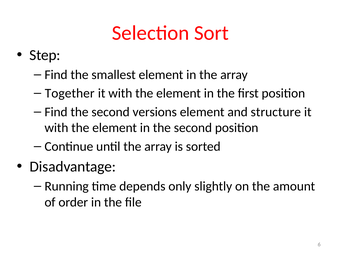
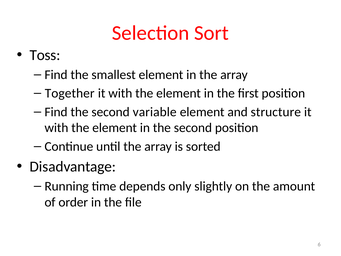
Step: Step -> Toss (45, 55)
versions: versions -> variable (155, 112)
